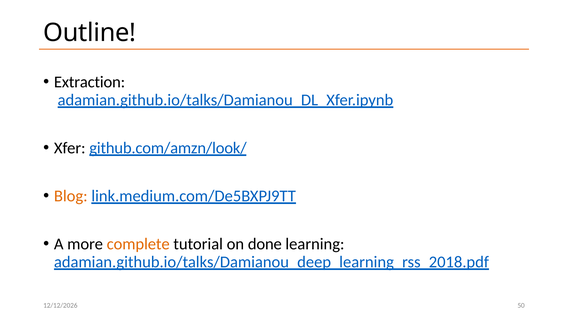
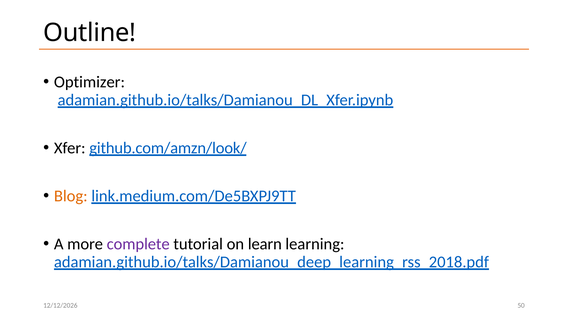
Extraction: Extraction -> Optimizer (89, 82)
complete colour: orange -> purple (138, 244)
done: done -> learn (265, 244)
